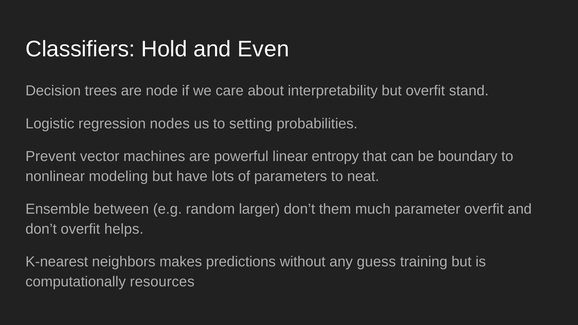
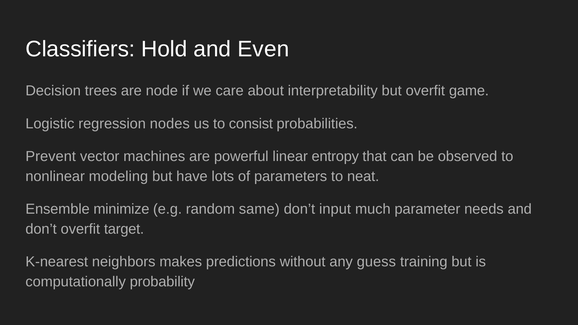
stand: stand -> game (469, 91)
setting: setting -> consist (251, 124)
boundary: boundary -> observed (468, 156)
between: between -> minimize (121, 209)
larger: larger -> same (259, 209)
them: them -> input (335, 209)
parameter overfit: overfit -> needs (484, 209)
helps: helps -> target (124, 229)
resources: resources -> probability (162, 282)
